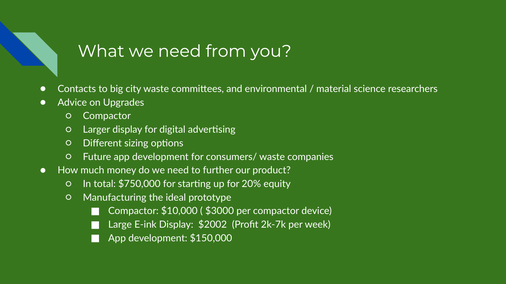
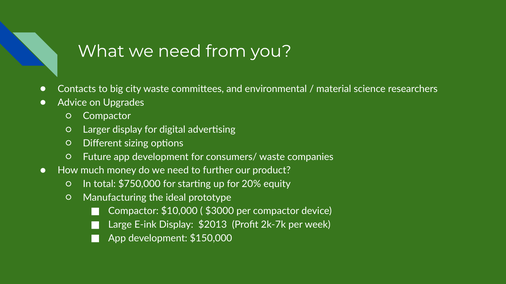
$2002: $2002 -> $2013 (213, 225)
